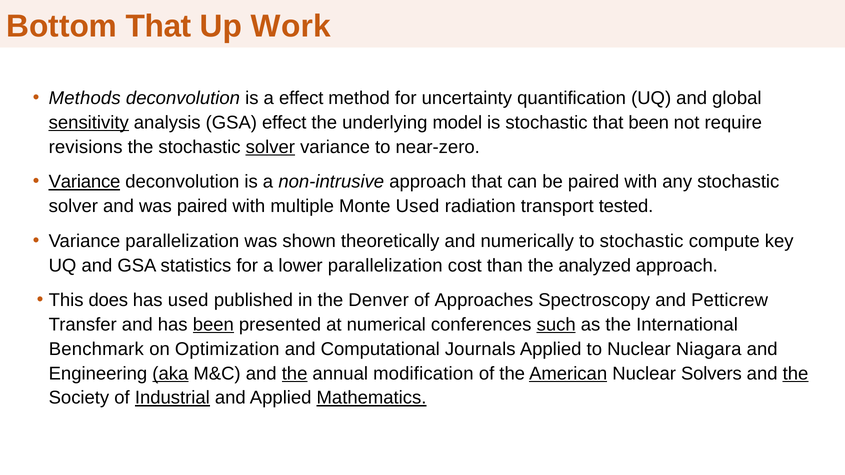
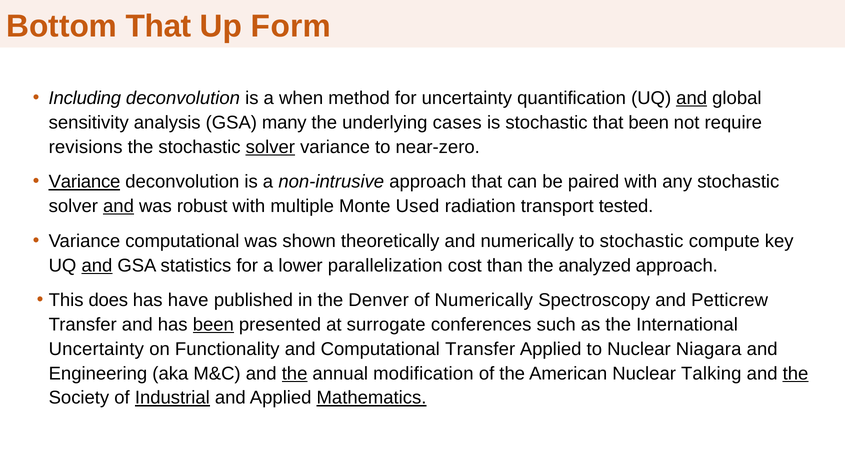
Work: Work -> Form (291, 27)
Methods: Methods -> Including (85, 98)
a effect: effect -> when (301, 98)
and underline: none -> present (692, 98)
sensitivity underline: present -> none (89, 123)
GSA effect: effect -> many (284, 123)
model: model -> cases (457, 123)
and underline: none -> present (118, 206)
was paired: paired -> robust (202, 206)
Variance parallelization: parallelization -> computational (182, 241)
and underline: none -> present (97, 266)
has used: used -> have (188, 301)
of Approaches: Approaches -> Numerically (484, 301)
numerical: numerical -> surrogate (386, 325)
such underline: present -> none (556, 325)
Benchmark: Benchmark -> Uncertainty (96, 349)
Optimization: Optimization -> Functionality (227, 349)
Computational Journals: Journals -> Transfer (480, 349)
aka underline: present -> none (170, 374)
American underline: present -> none (568, 374)
Nuclear Solvers: Solvers -> Talking (711, 374)
